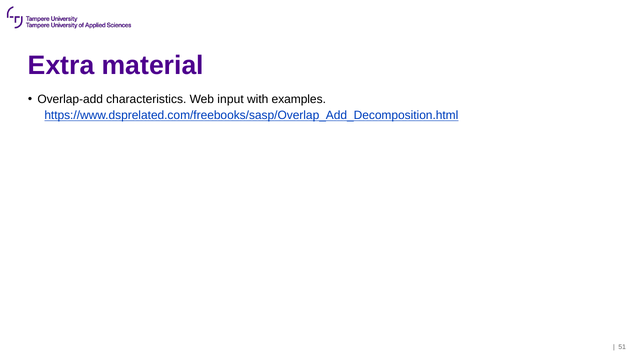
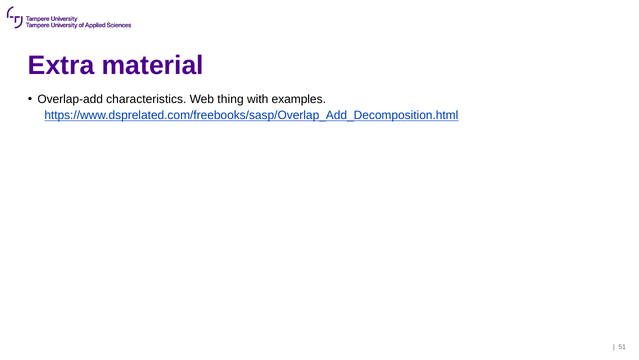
input: input -> thing (231, 99)
